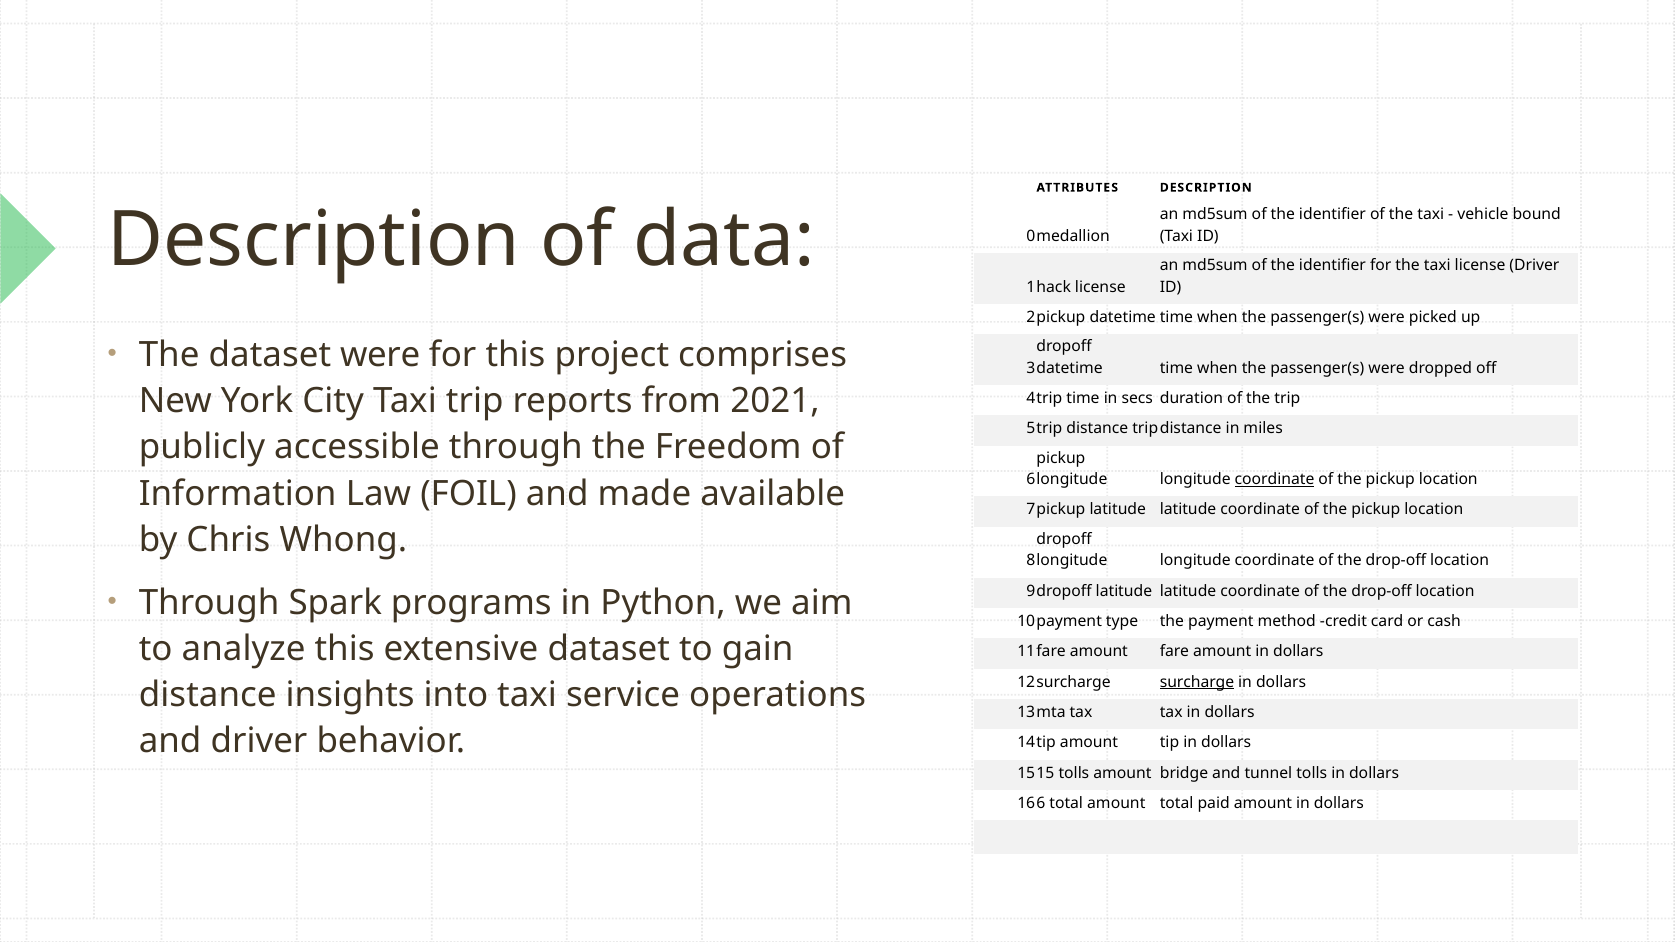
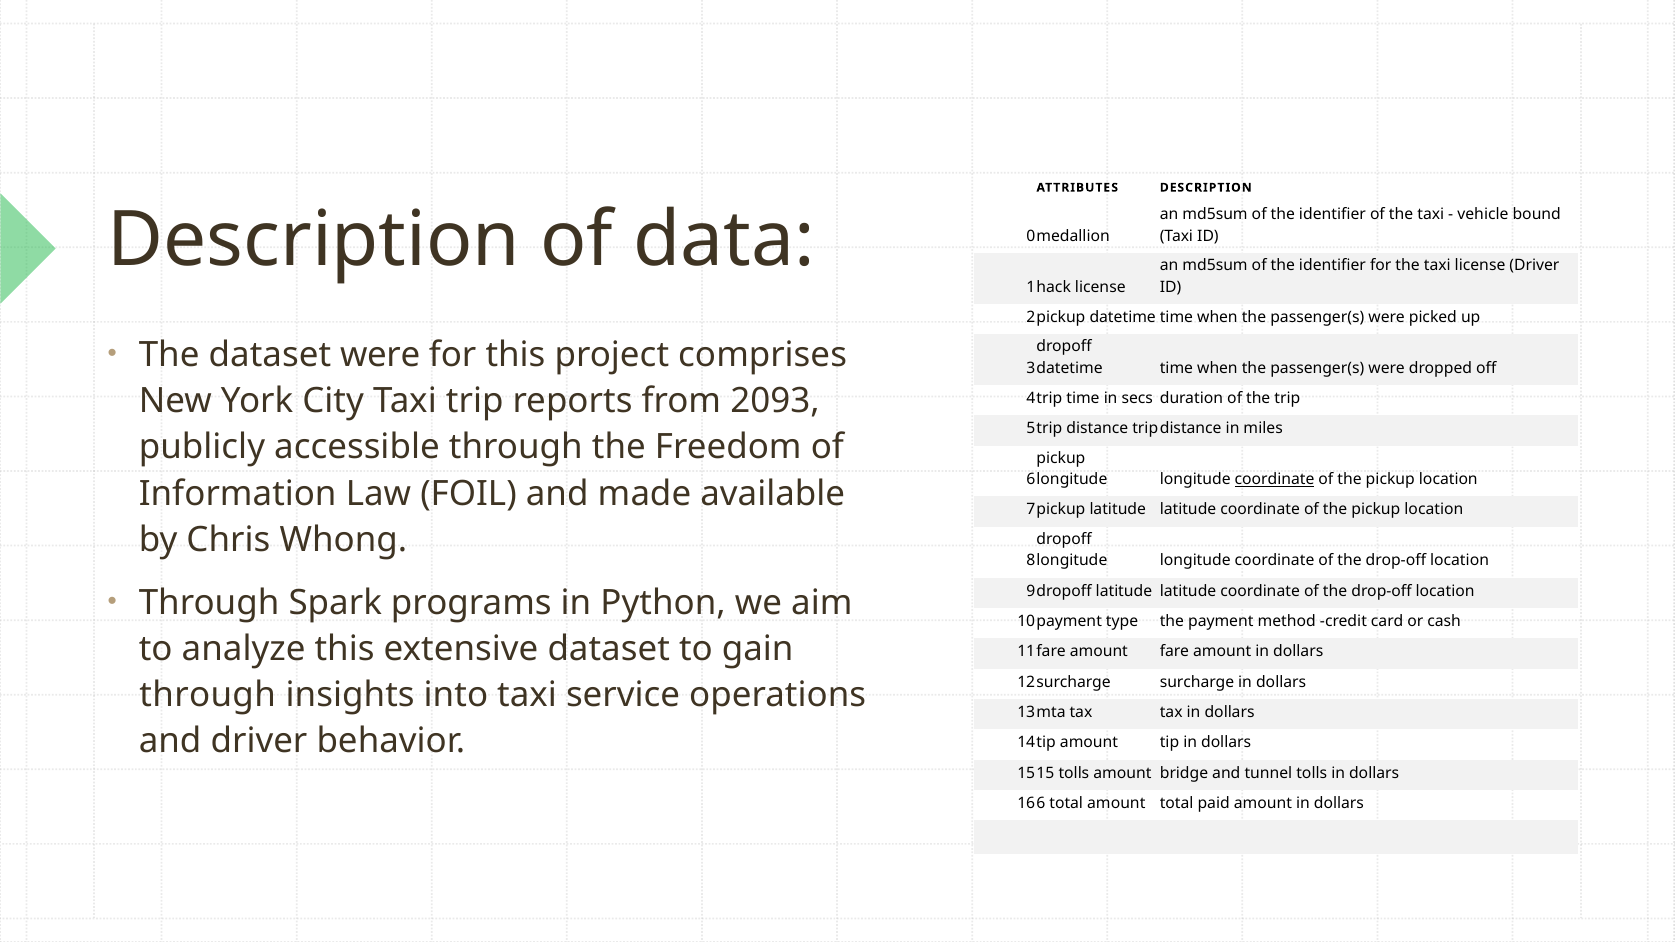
2021: 2021 -> 2093 (775, 401)
surcharge underline: present -> none (1197, 682)
distance: distance -> through (208, 695)
